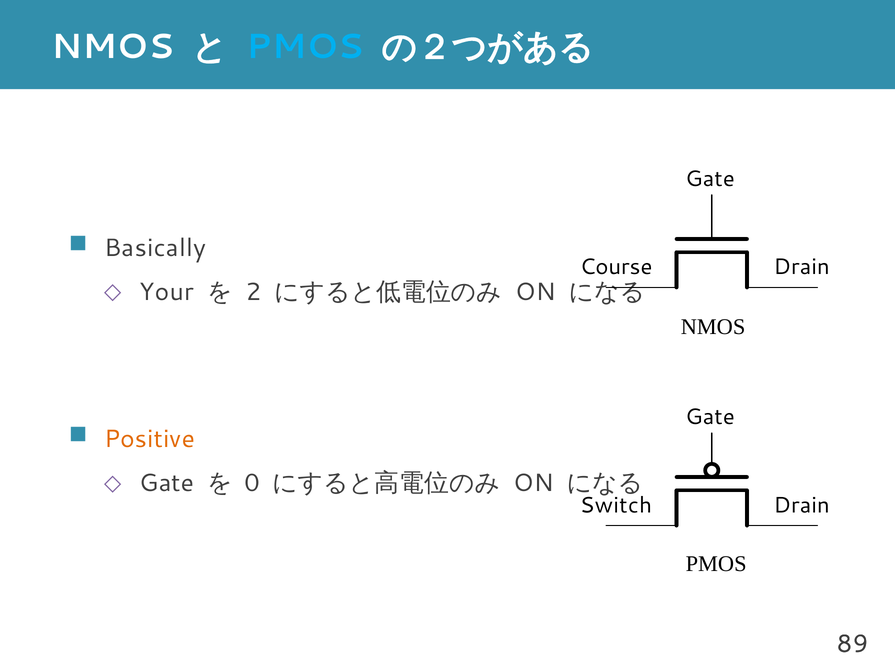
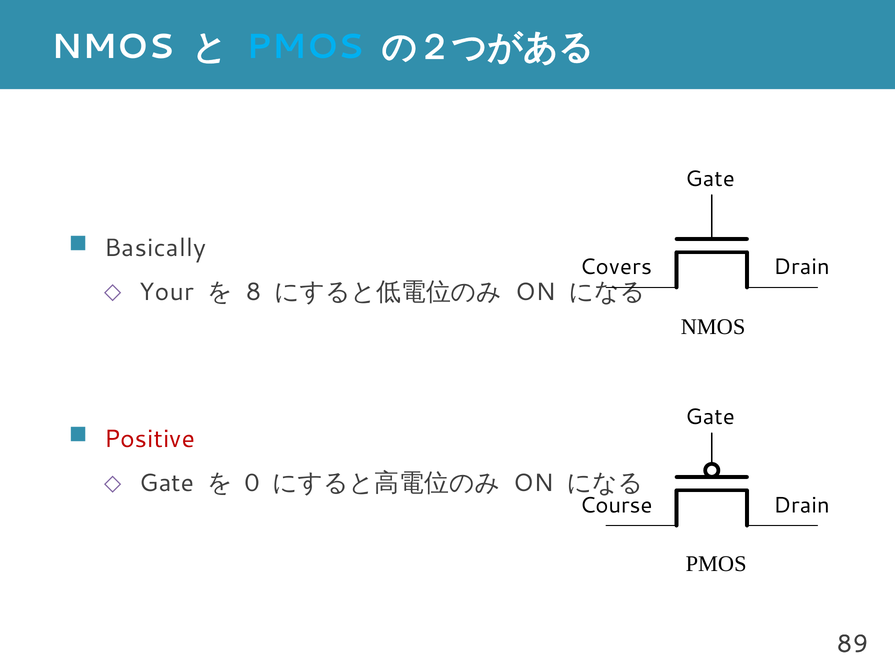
Course: Course -> Covers (616, 267)
2: 2 -> 8 (254, 292)
Positive colour: orange -> red (149, 439)
Switch: Switch -> Course (616, 505)
